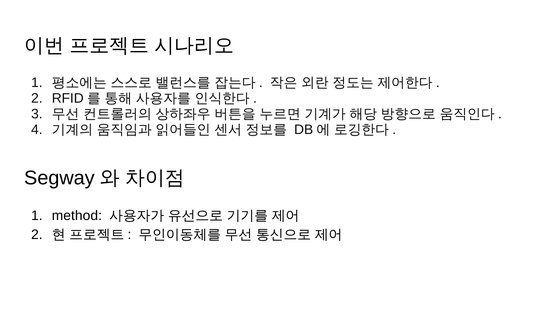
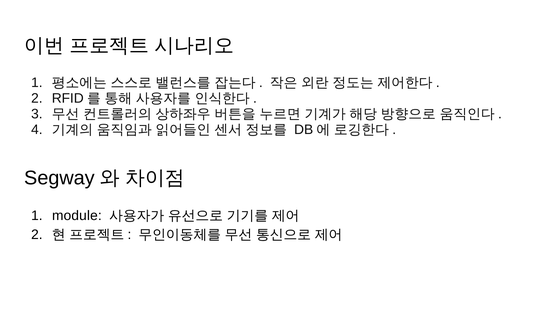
method: method -> module (77, 216)
